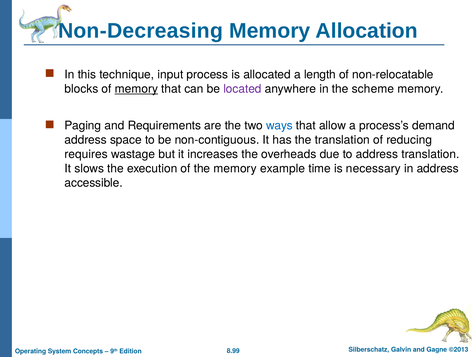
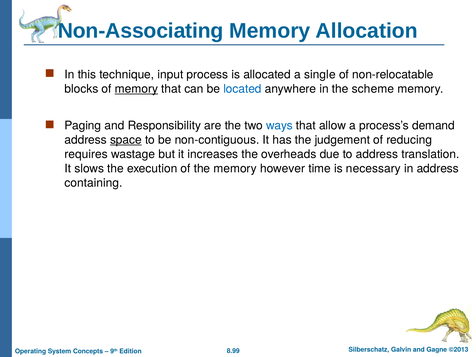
Non-Decreasing: Non-Decreasing -> Non-Associating (141, 31)
length: length -> single (320, 75)
located colour: purple -> blue (242, 89)
Requirements: Requirements -> Responsibility (164, 126)
space underline: none -> present (126, 140)
the translation: translation -> judgement (342, 140)
example: example -> however (283, 169)
accessible: accessible -> containing (94, 183)
